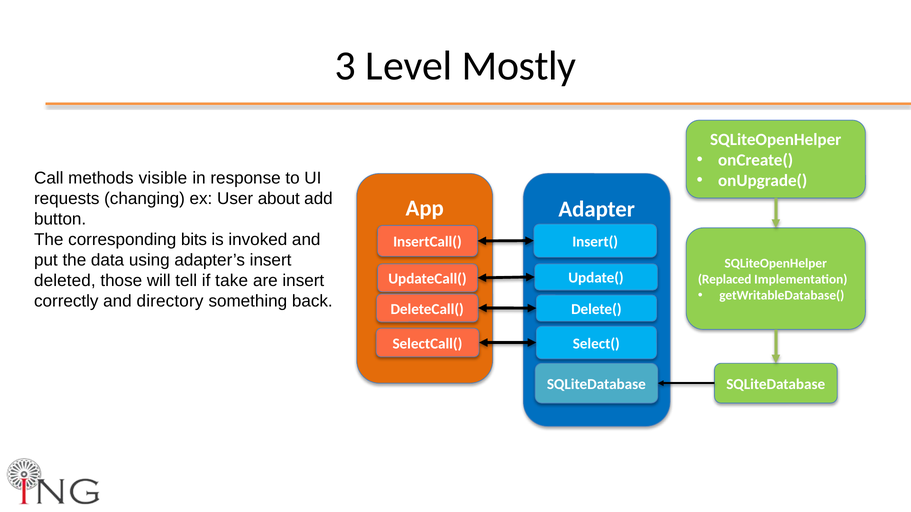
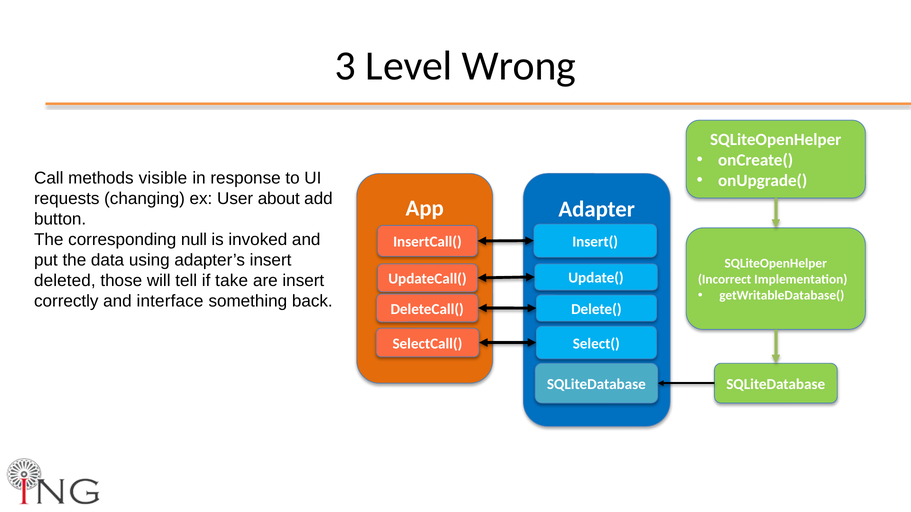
Mostly: Mostly -> Wrong (519, 66)
bits: bits -> null (194, 240)
Replaced: Replaced -> Incorrect (725, 280)
directory: directory -> interface (170, 301)
